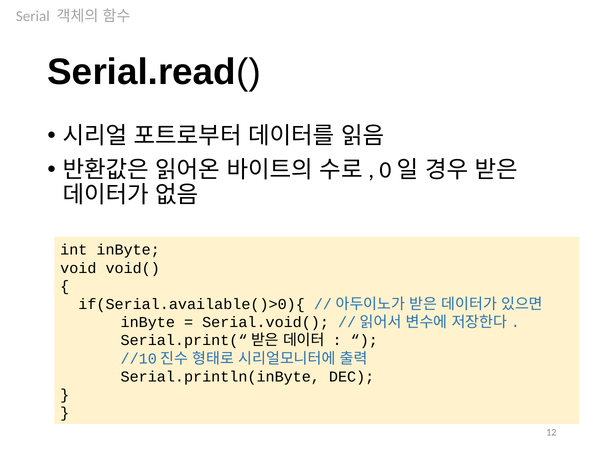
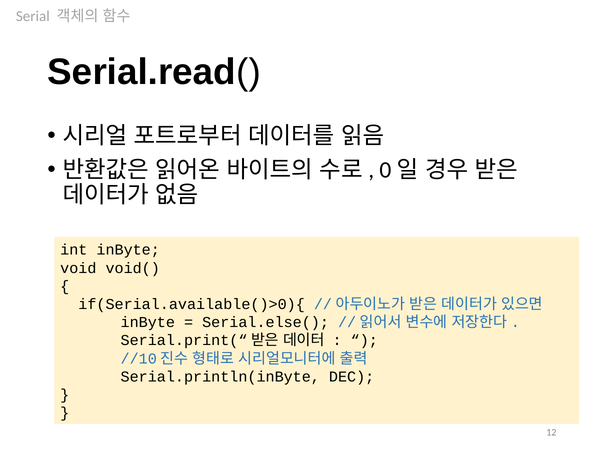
Serial.void(: Serial.void( -> Serial.else( (266, 322)
